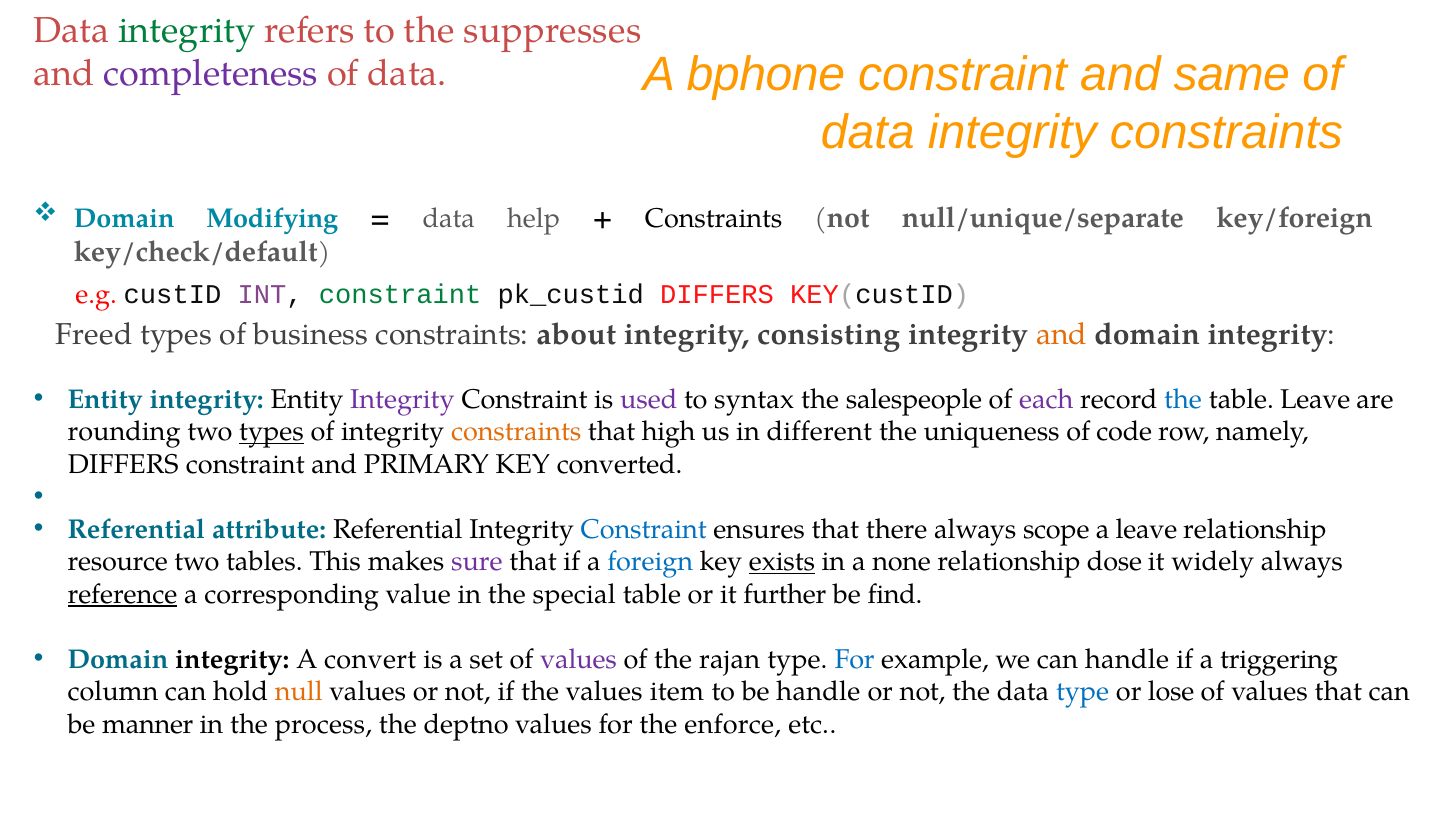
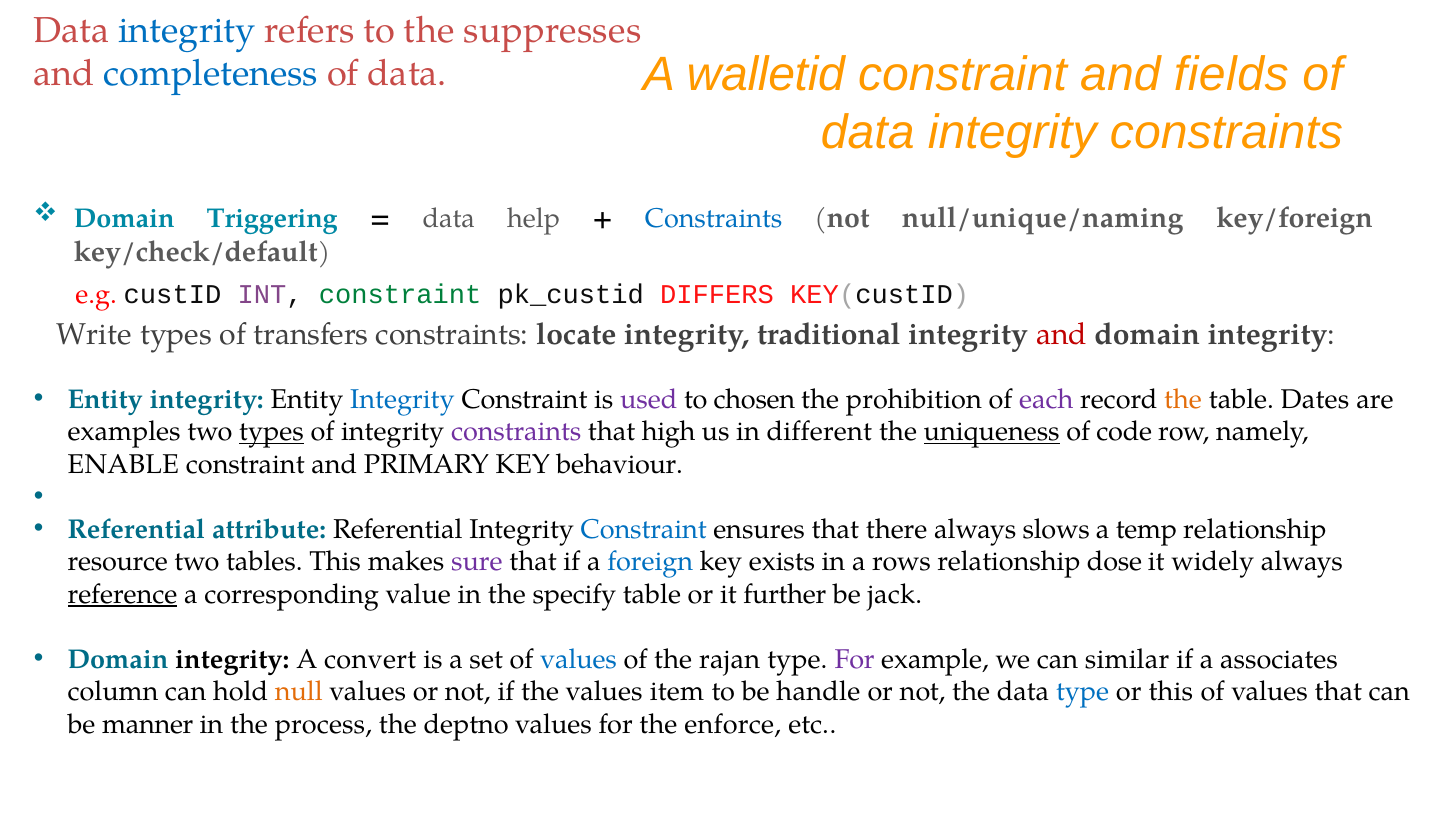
integrity colour: green -> blue (187, 30)
bphone: bphone -> walletid (766, 75)
same: same -> fields (1231, 75)
completeness colour: purple -> blue (211, 74)
Modifying: Modifying -> Triggering (272, 218)
Constraints colour: black -> blue (714, 218)
null/unique/separate: null/unique/separate -> null/unique/naming (1043, 218)
Freed: Freed -> Write (94, 335)
business: business -> transfers (311, 335)
about: about -> locate (576, 335)
consisting: consisting -> traditional (829, 335)
and colour: orange -> red (1062, 335)
Integrity colour: purple -> blue (402, 399)
syntax: syntax -> chosen (754, 399)
salespeople: salespeople -> prohibition (914, 399)
the colour: blue -> orange (1183, 399)
table Leave: Leave -> Dates (1315, 399)
rounding: rounding -> examples (124, 432)
constraints colour: orange -> purple (516, 432)
uniqueness underline: none -> present (992, 432)
DIFFERS: DIFFERS -> ENABLE (123, 464)
converted: converted -> behaviour (620, 464)
scope: scope -> slows (1056, 529)
a leave: leave -> temp (1146, 529)
exists underline: present -> none (782, 562)
none: none -> rows (902, 562)
special: special -> specify (574, 594)
find: find -> jack (895, 594)
values colour: purple -> blue (578, 659)
For colour: blue -> purple (855, 659)
can handle: handle -> similar (1127, 659)
triggering: triggering -> associates (1279, 659)
or lose: lose -> this (1171, 692)
